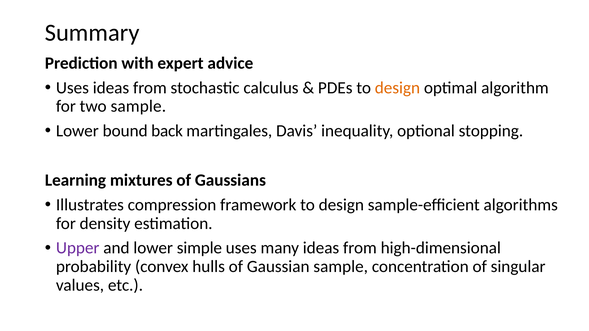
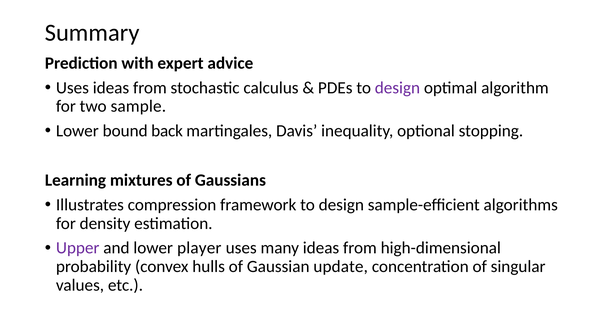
design colour: orange -> purple (397, 88)
simple: simple -> player (199, 248)
Gaussian sample: sample -> update (341, 267)
